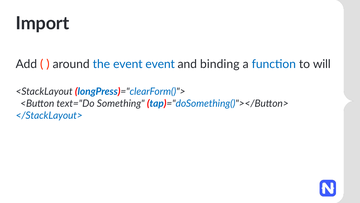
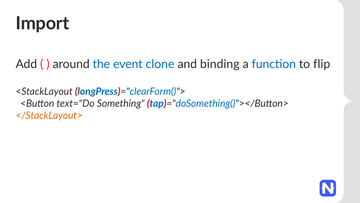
event event: event -> clone (160, 64)
will: will -> flip (322, 64)
</StackLayout> colour: blue -> orange (49, 115)
